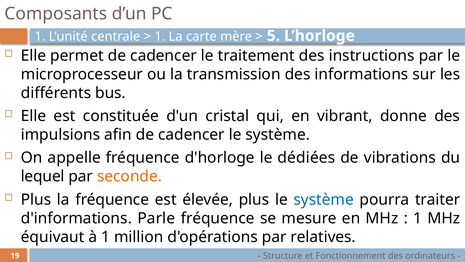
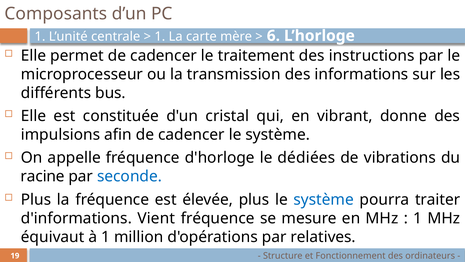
5: 5 -> 6 (273, 36)
lequel: lequel -> racine (43, 176)
seconde colour: orange -> blue (130, 176)
Parle: Parle -> Vient (156, 218)
